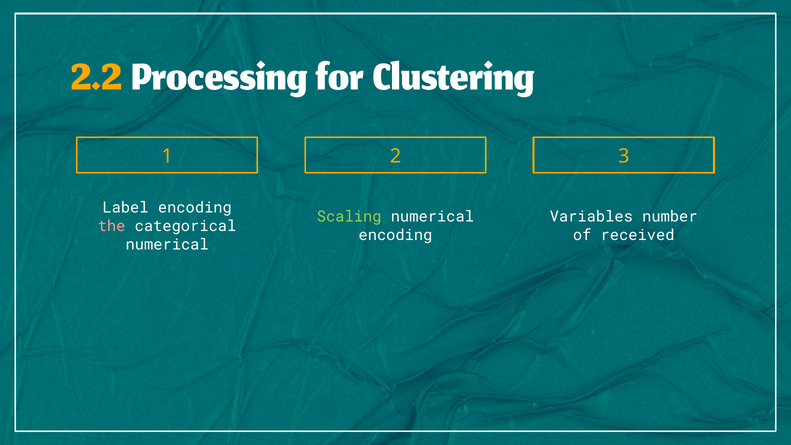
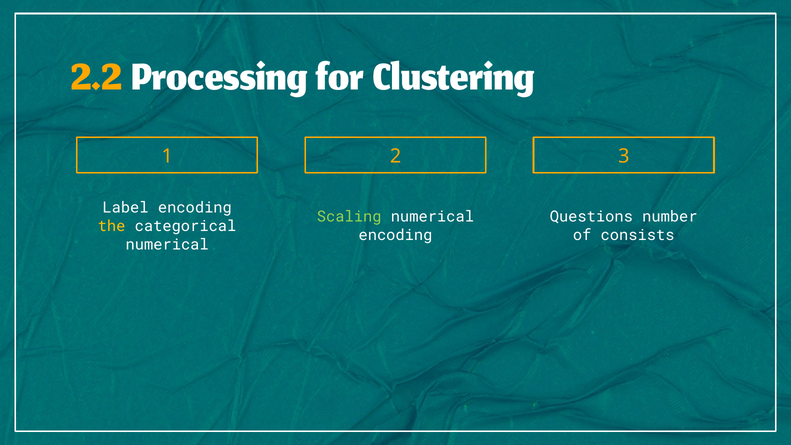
Variables: Variables -> Questions (591, 217)
the colour: pink -> yellow (112, 226)
received: received -> consists (638, 235)
